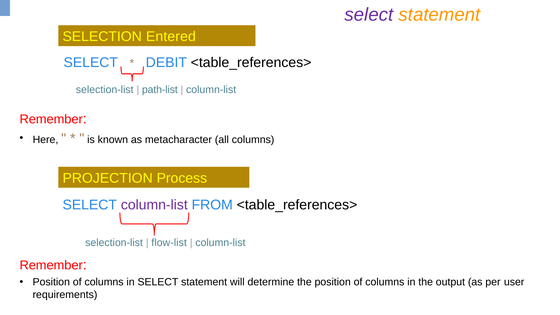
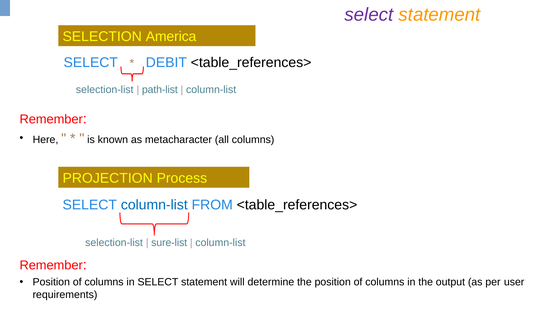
Entered: Entered -> America (171, 37)
column-list colour: purple -> blue (154, 205)
flow-list: flow-list -> sure-list (169, 243)
